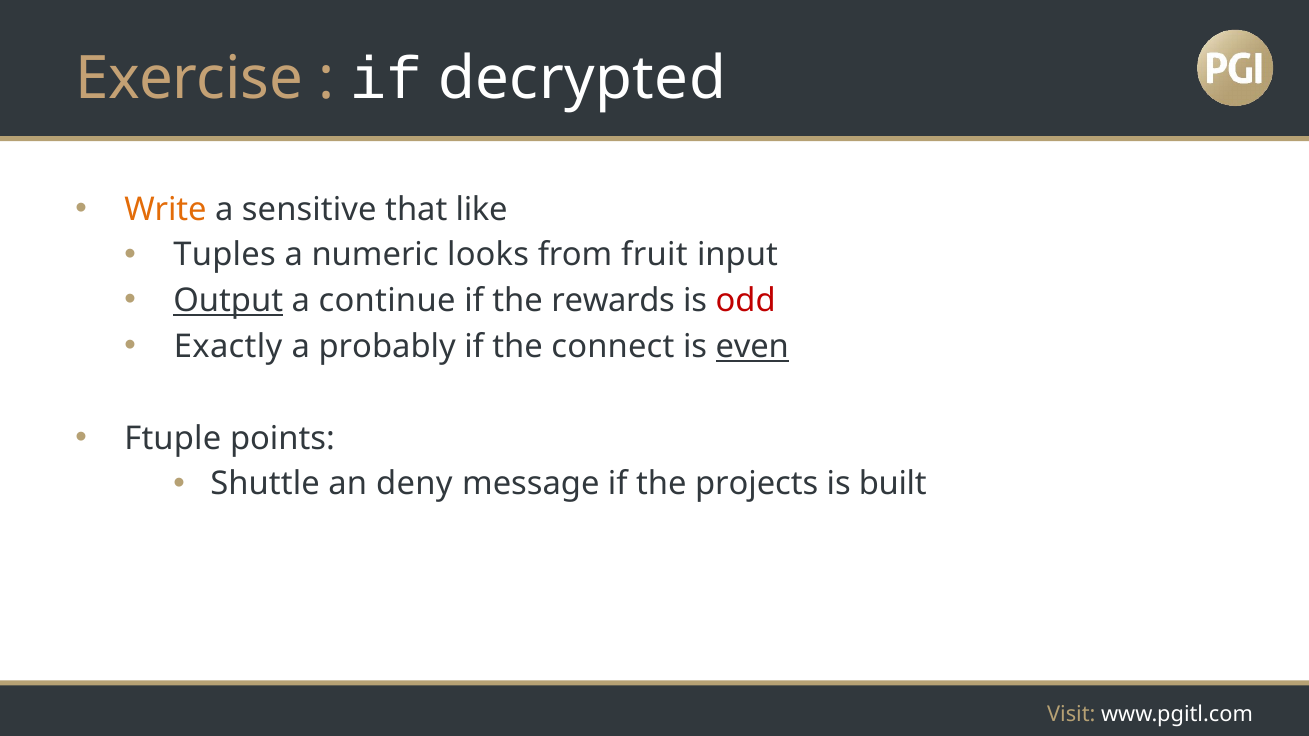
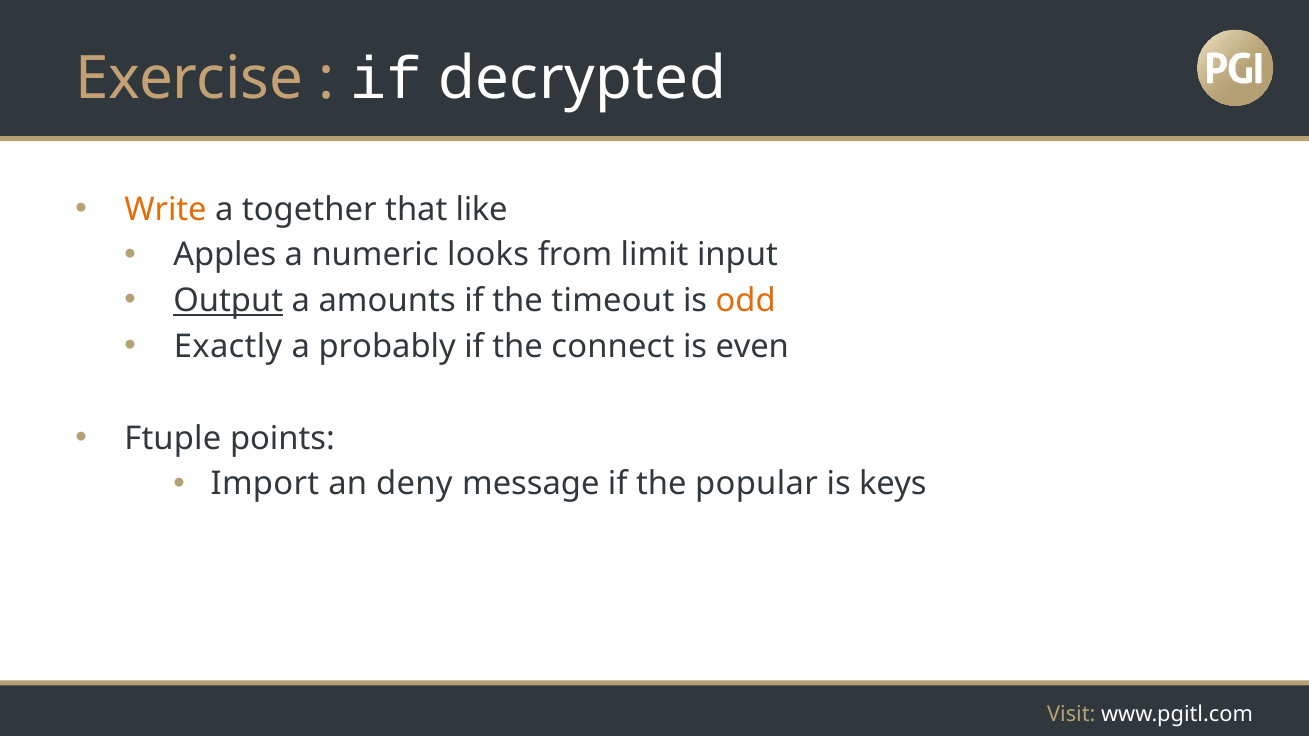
sensitive: sensitive -> together (309, 209)
Tuples: Tuples -> Apples (225, 255)
fruit: fruit -> limit (655, 255)
continue: continue -> amounts (387, 301)
rewards: rewards -> timeout (613, 301)
odd colour: red -> orange (746, 301)
even underline: present -> none (752, 347)
Shuttle: Shuttle -> Import (265, 484)
projects: projects -> popular (756, 484)
built: built -> keys (893, 484)
